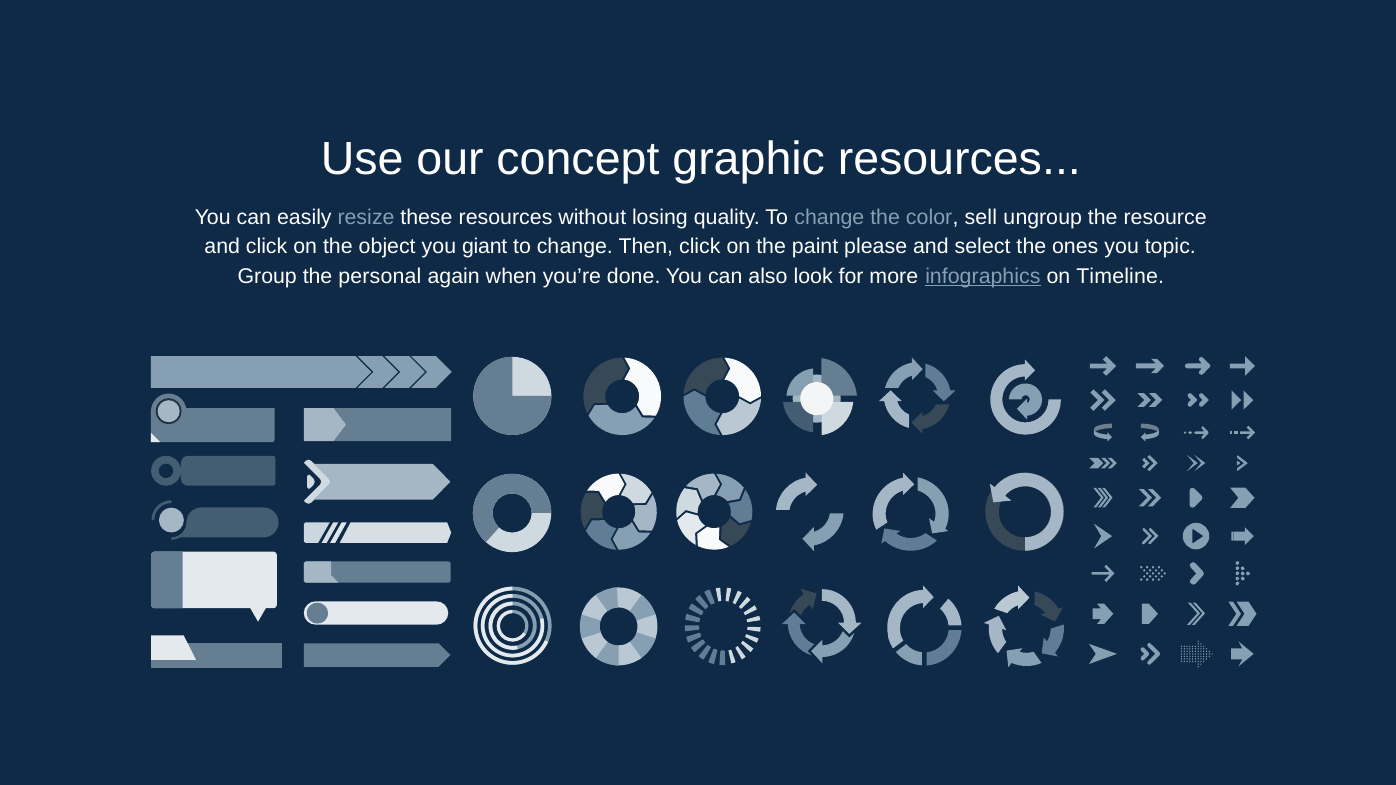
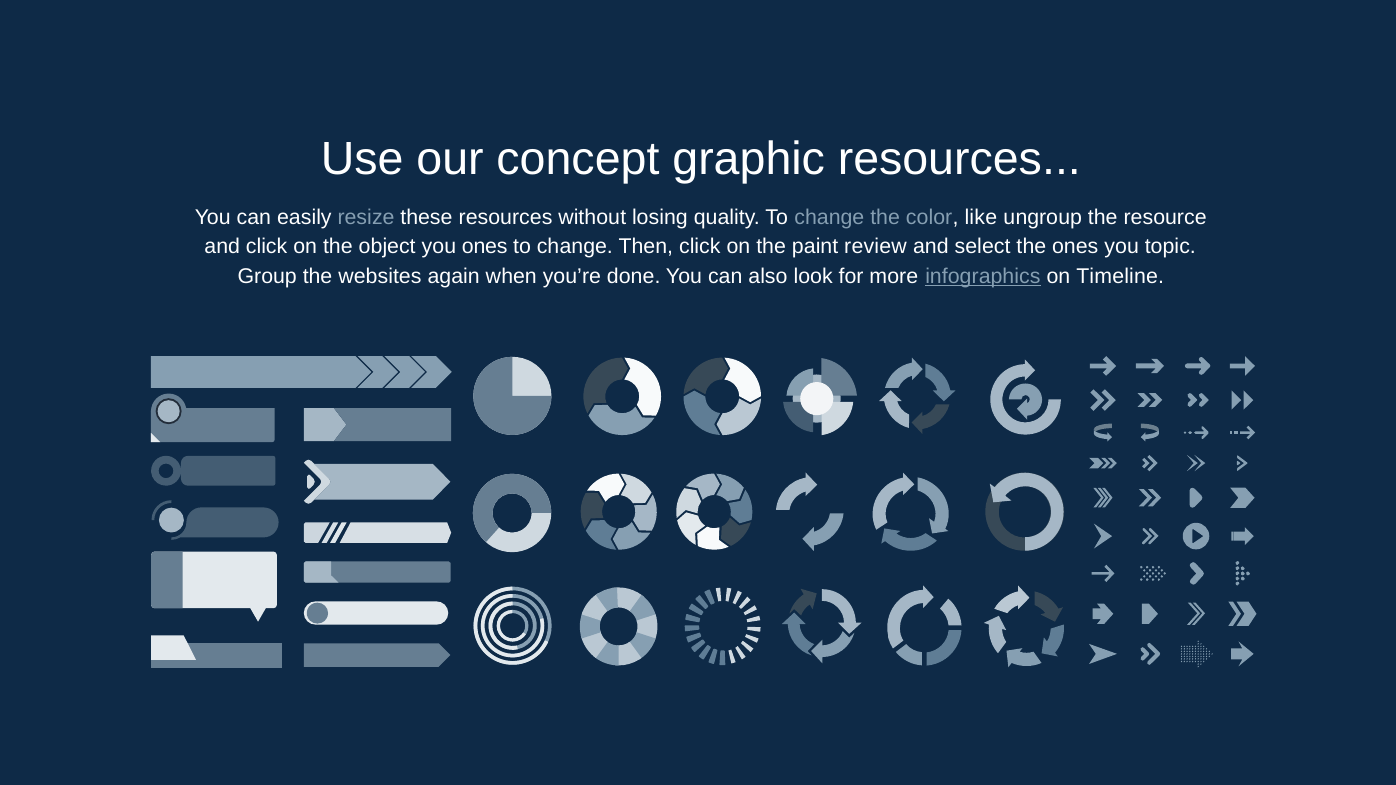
sell: sell -> like (981, 217)
you giant: giant -> ones (485, 247)
please: please -> review (876, 247)
personal: personal -> websites (380, 276)
